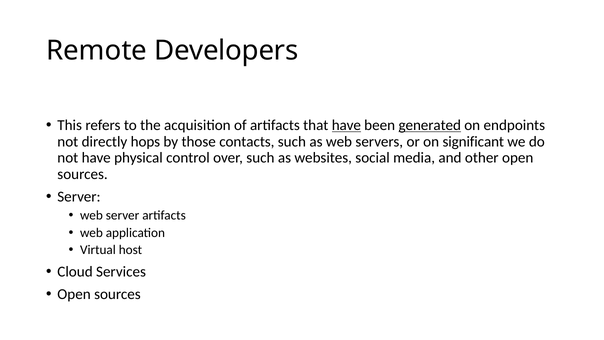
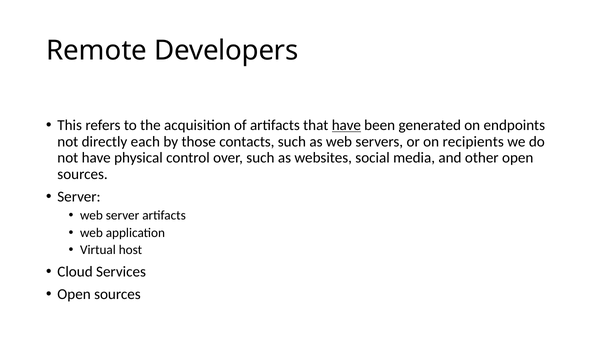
generated underline: present -> none (430, 125)
hops: hops -> each (145, 141)
significant: significant -> recipients (473, 141)
